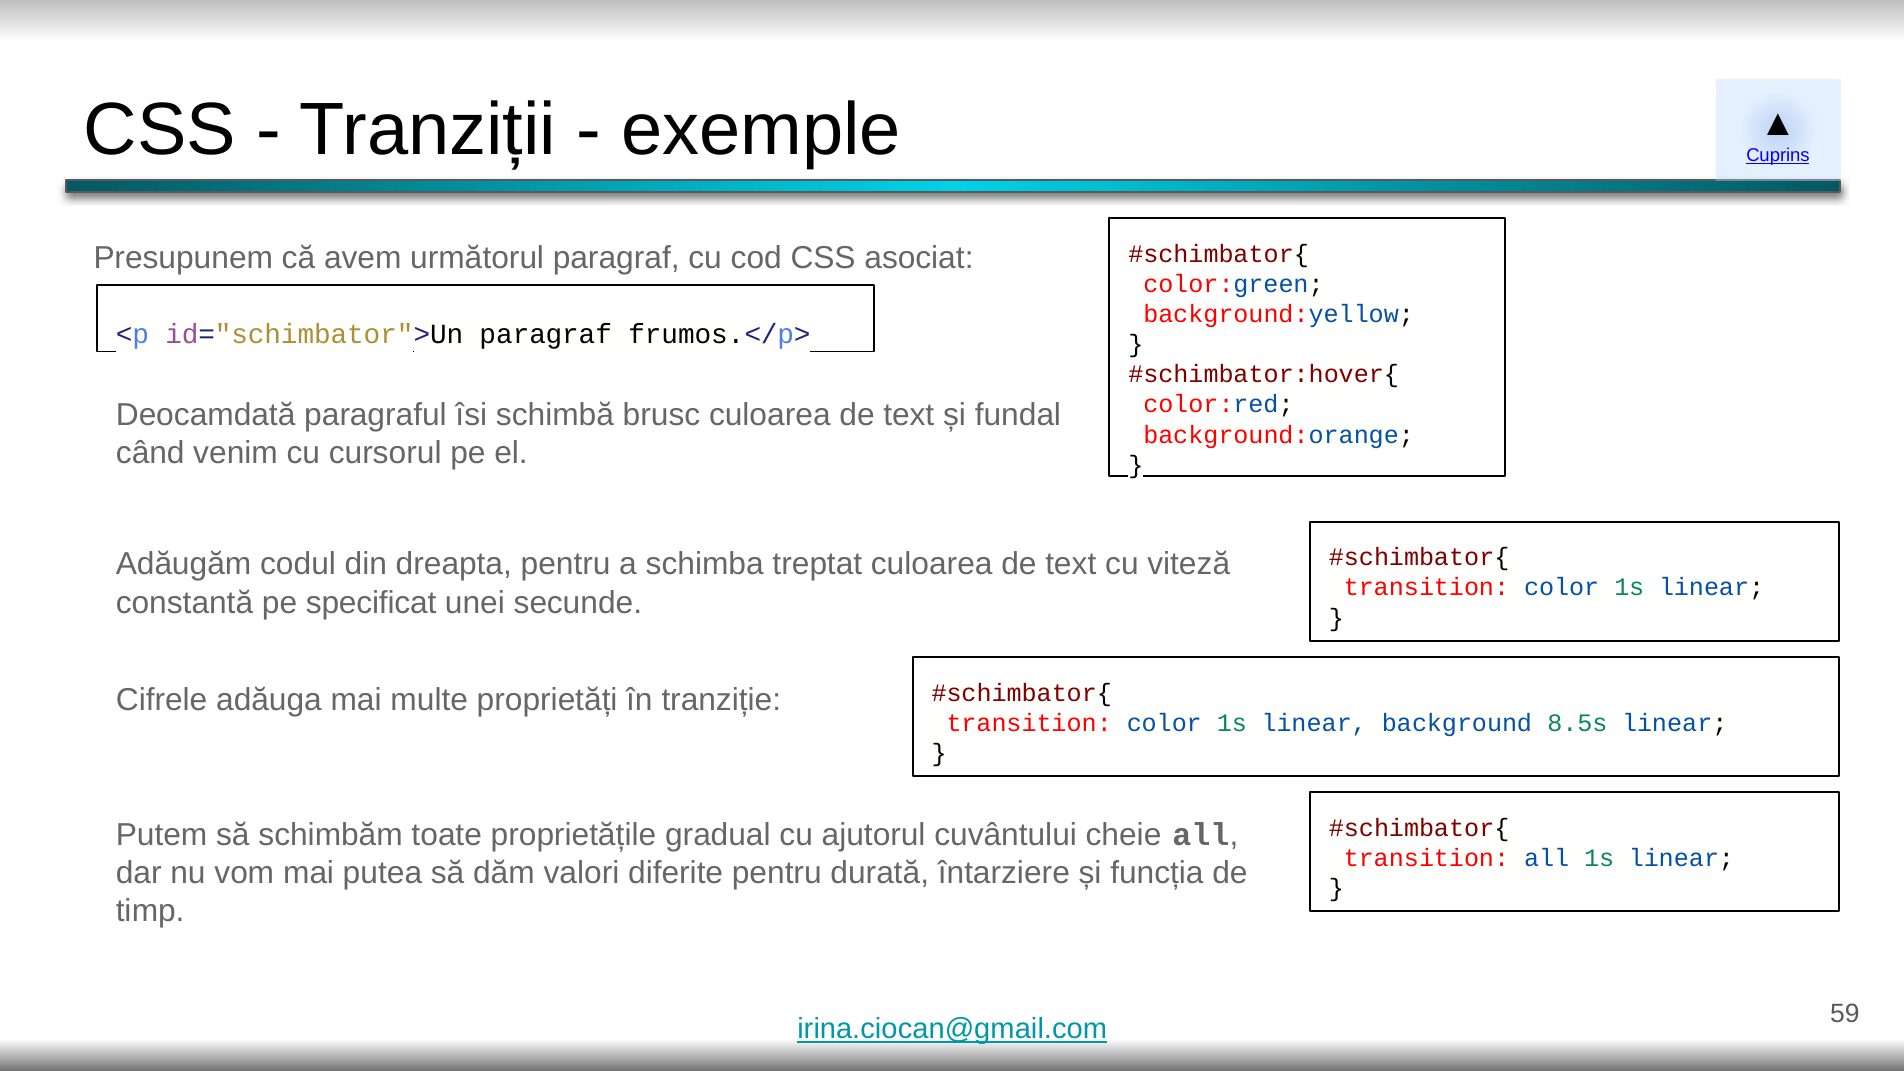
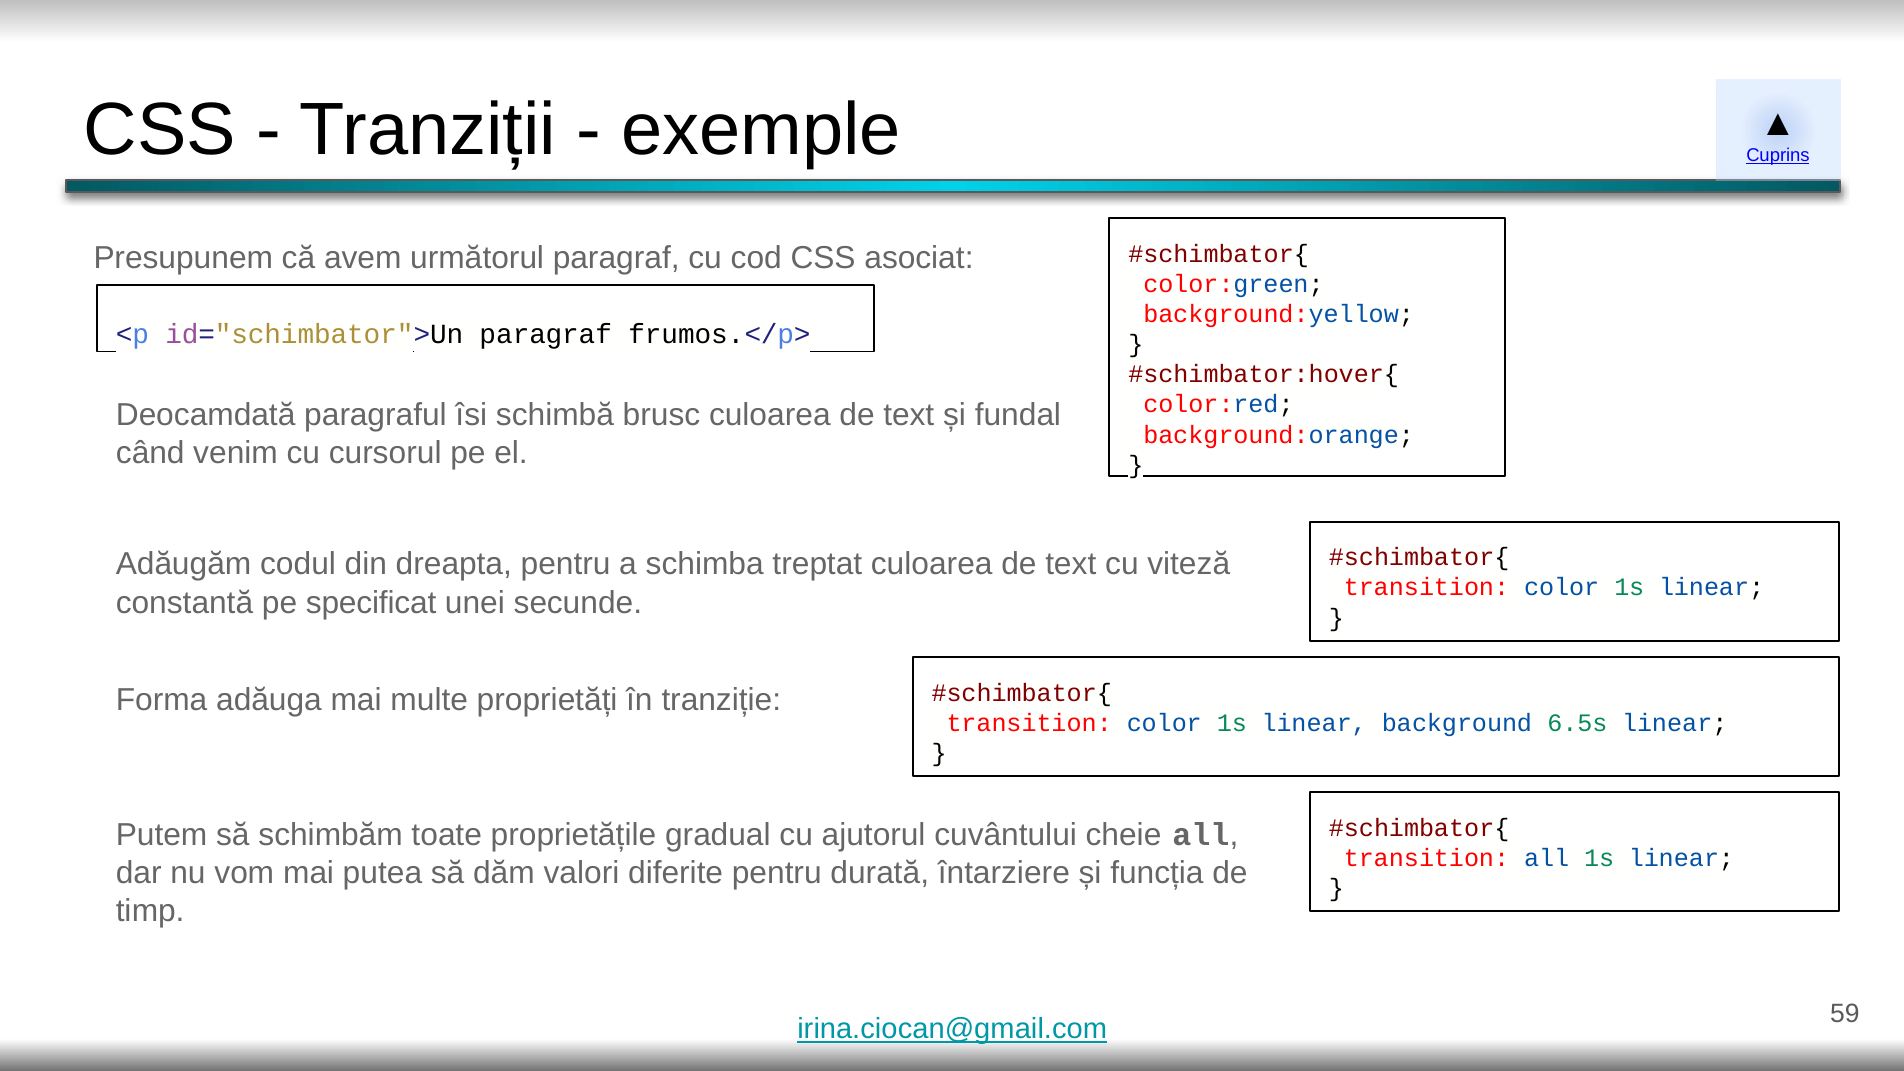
Cifrele: Cifrele -> Forma (162, 700)
8.5s: 8.5s -> 6.5s (1577, 723)
